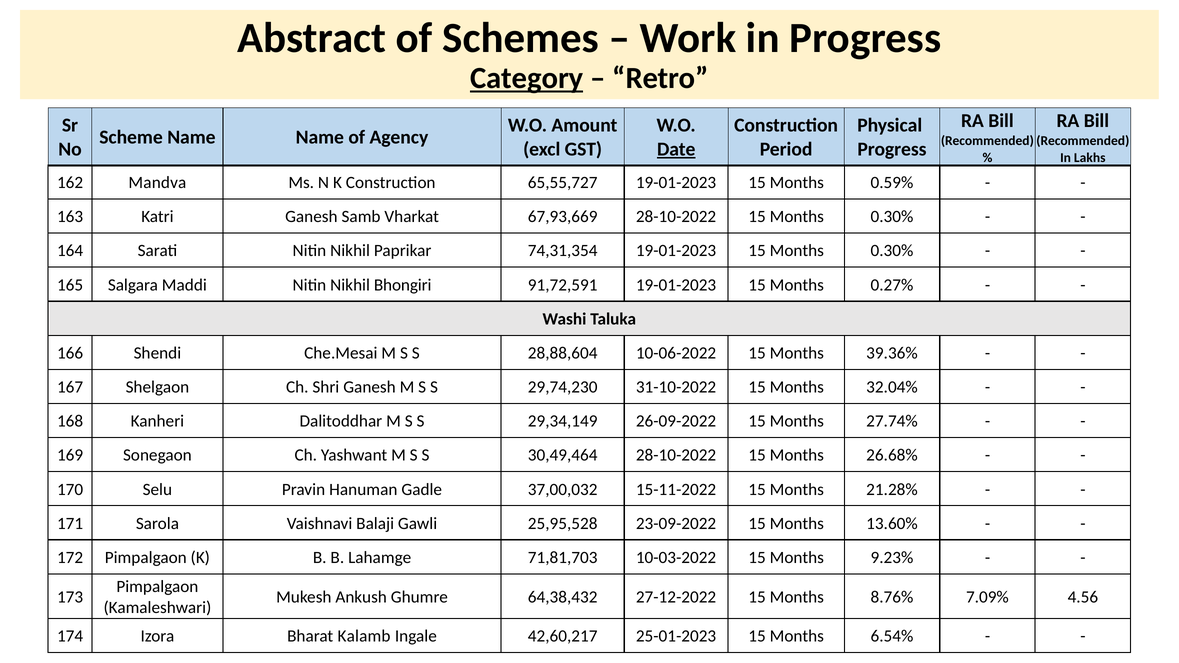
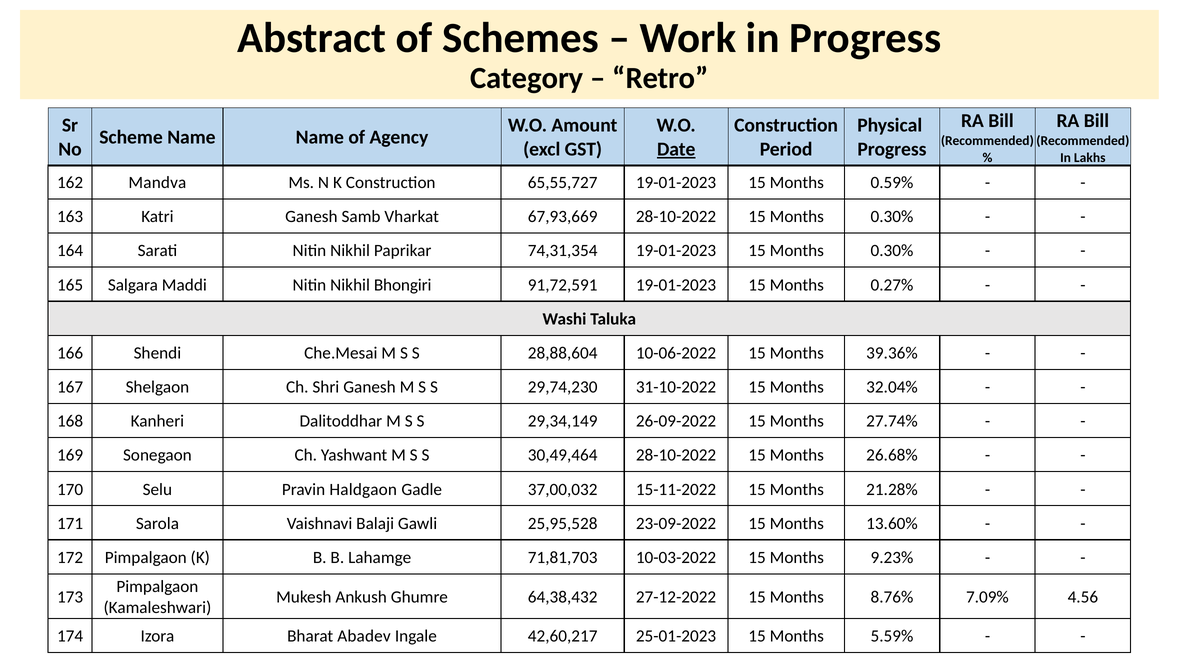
Category underline: present -> none (527, 78)
Hanuman: Hanuman -> Haldgaon (363, 489)
Kalamb: Kalamb -> Abadev (364, 636)
6.54%: 6.54% -> 5.59% (892, 636)
